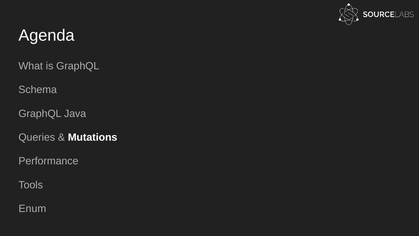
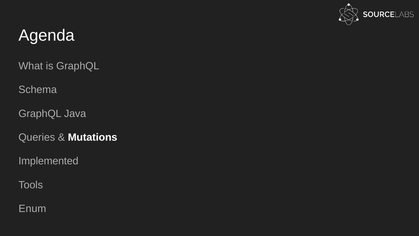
Performance: Performance -> Implemented (48, 161)
